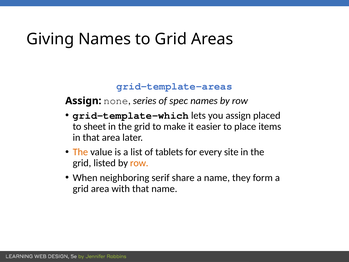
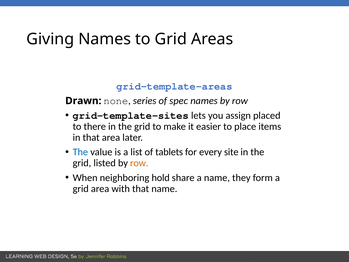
Assign: Assign -> Drawn (83, 101)
grid-template-which: grid-template-which -> grid-template-sites (131, 115)
sheet: sheet -> there (95, 126)
The colour: orange -> blue (80, 152)
serif: serif -> hold (161, 178)
